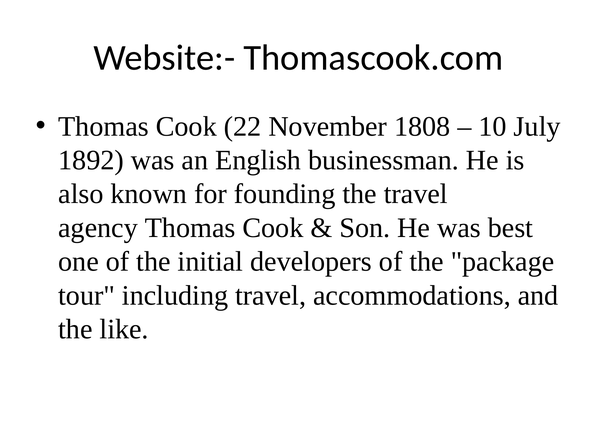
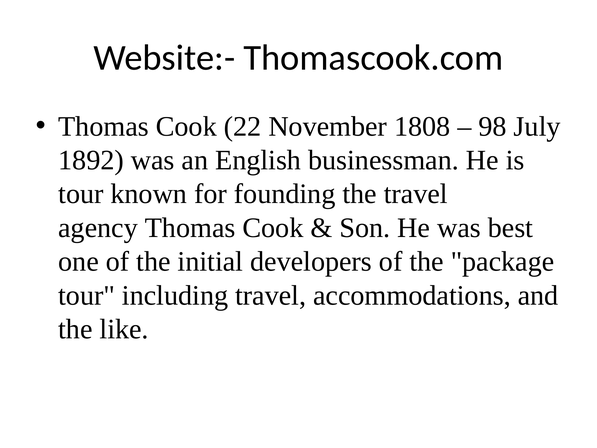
10: 10 -> 98 (493, 126)
also: also -> tour (81, 194)
